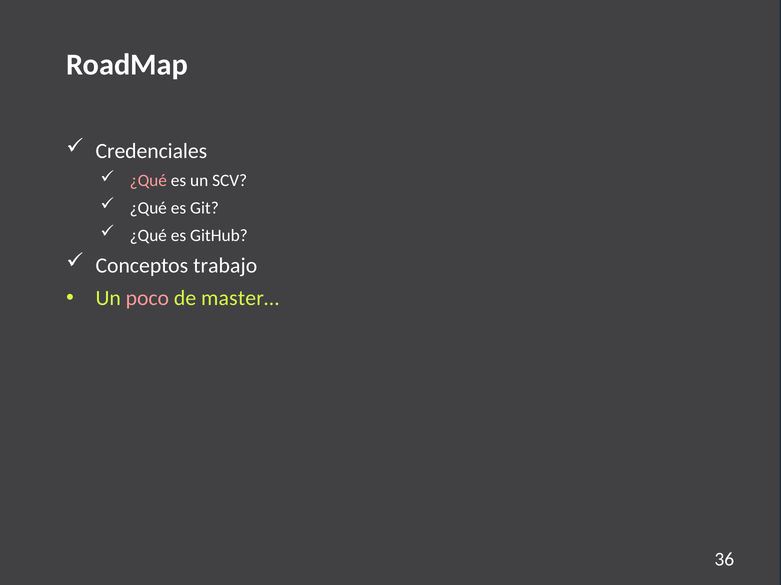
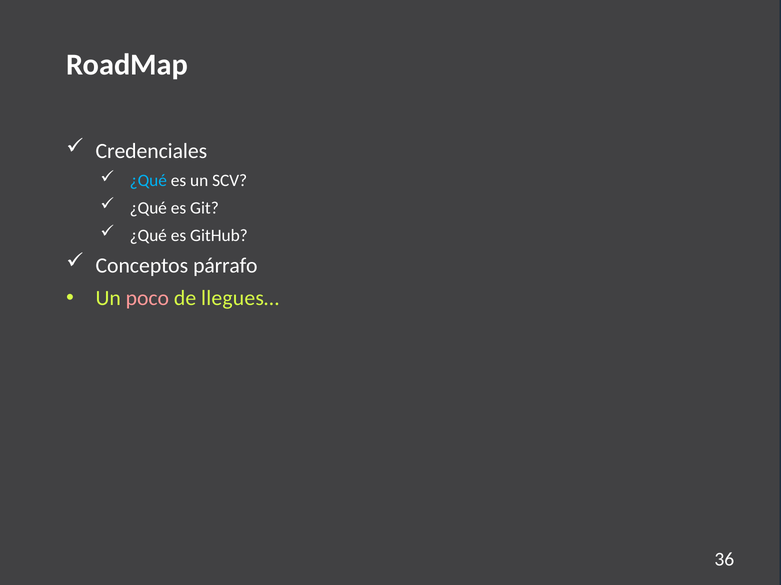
¿Qué colour: pink -> light blue (148, 181)
trabajo: trabajo -> párrafo (225, 266)
master…: master… -> llegues… (240, 298)
